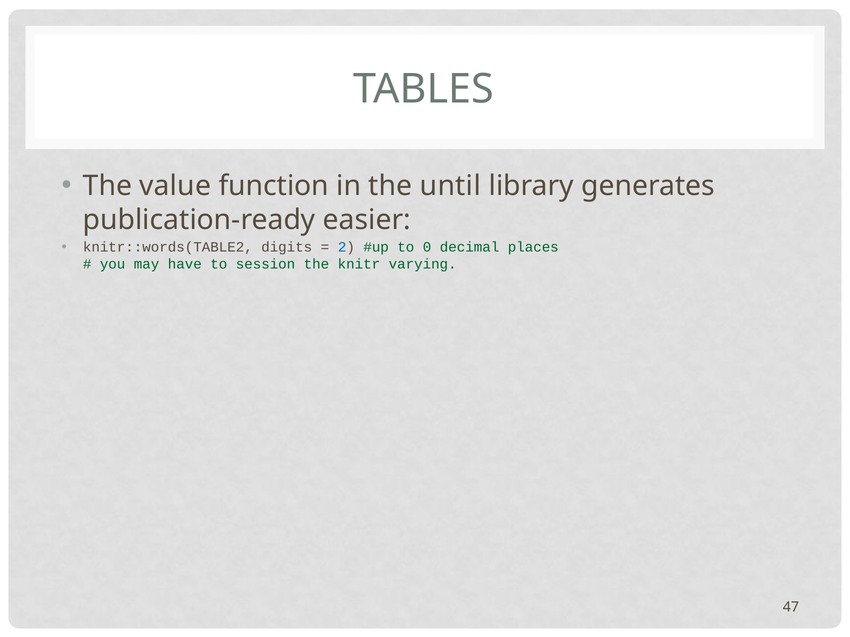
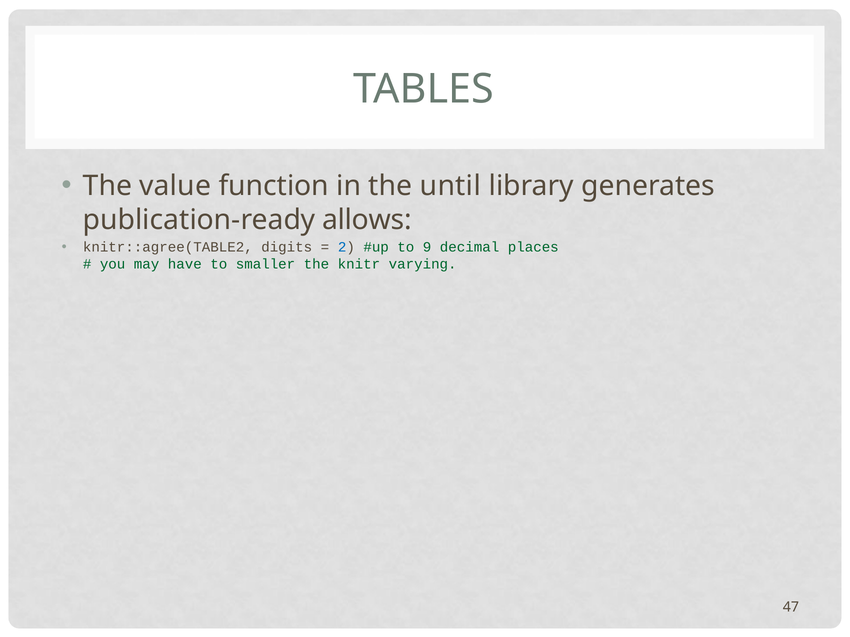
easier: easier -> allows (367, 220)
knitr::words(TABLE2: knitr::words(TABLE2 -> knitr::agree(TABLE2 (168, 247)
0: 0 -> 9 (427, 247)
session: session -> smaller (266, 264)
